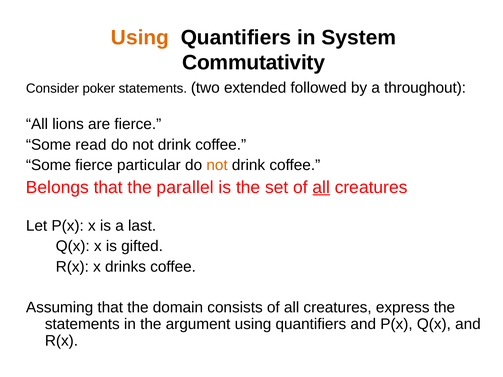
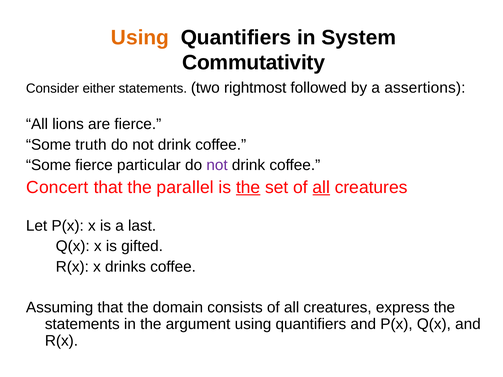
poker: poker -> either (99, 89)
extended: extended -> rightmost (255, 88)
throughout: throughout -> assertions (425, 88)
read: read -> truth (91, 145)
not colour: orange -> purple (217, 165)
Belongs: Belongs -> Concert (57, 188)
the underline: none -> present (248, 188)
